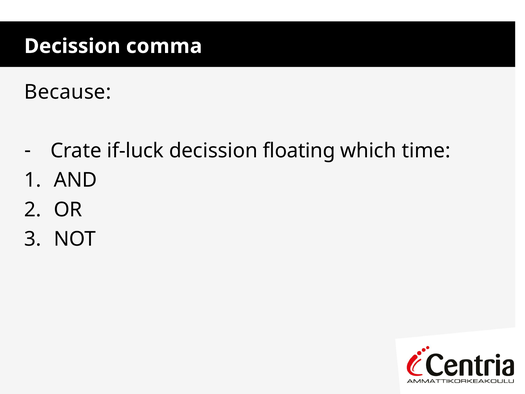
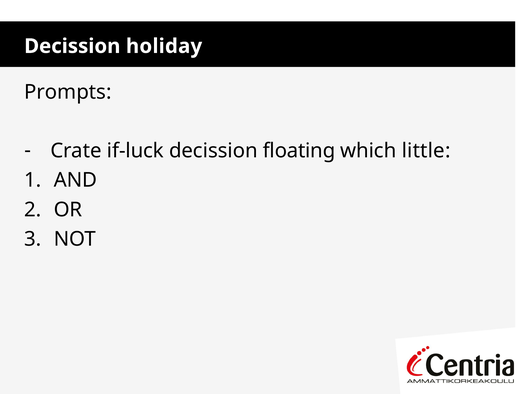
comma: comma -> holiday (164, 46)
Because: Because -> Prompts (68, 92)
time: time -> little (426, 151)
